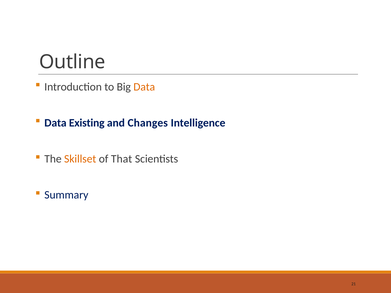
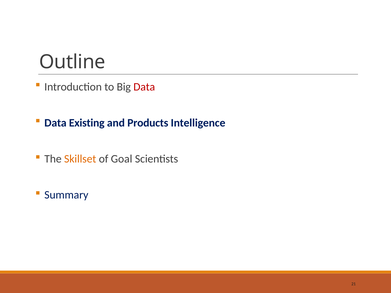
Data colour: orange -> red (144, 87)
Changes: Changes -> Products (148, 123)
That: That -> Goal (122, 159)
